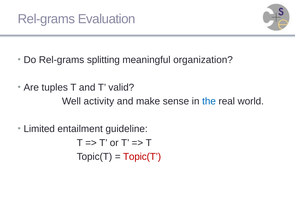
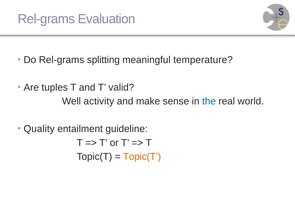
organization: organization -> temperature (203, 60)
Limited: Limited -> Quality (39, 129)
Topic(T colour: red -> orange (142, 156)
